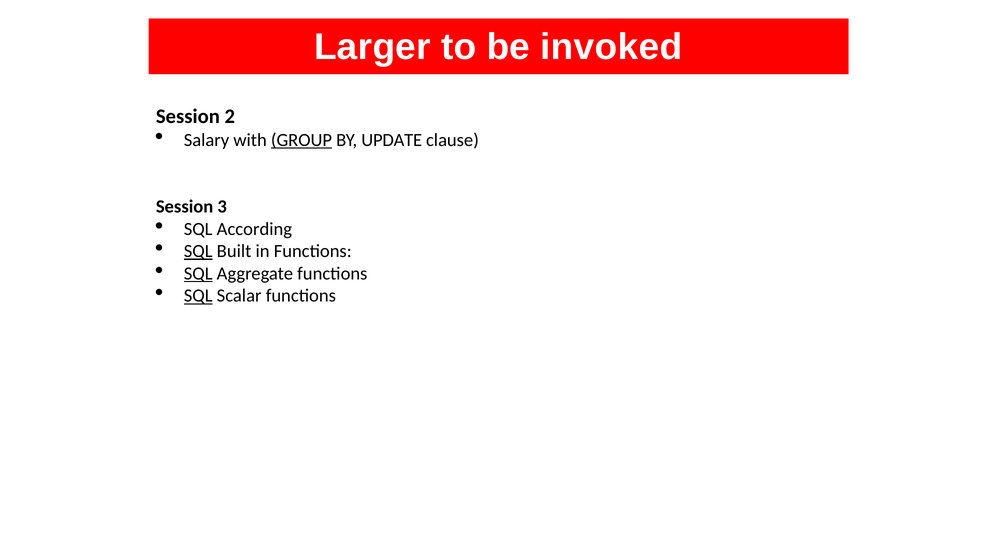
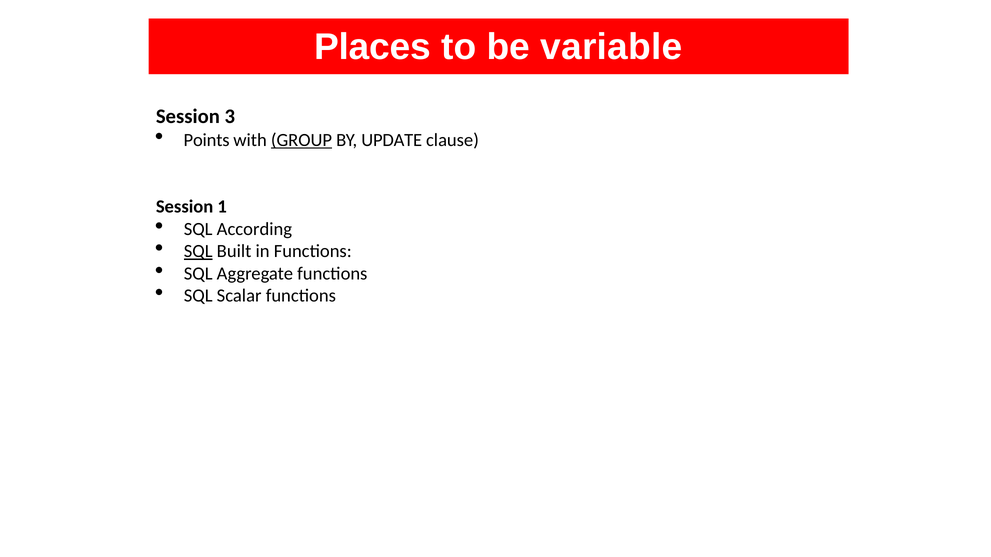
Larger: Larger -> Places (373, 47)
invoked: invoked -> variable (611, 47)
2: 2 -> 3 (230, 117)
Salary: Salary -> Points (207, 140)
3: 3 -> 1 (222, 207)
SQL underline: present -> none (198, 274)
SQL underline: present -> none (198, 296)
